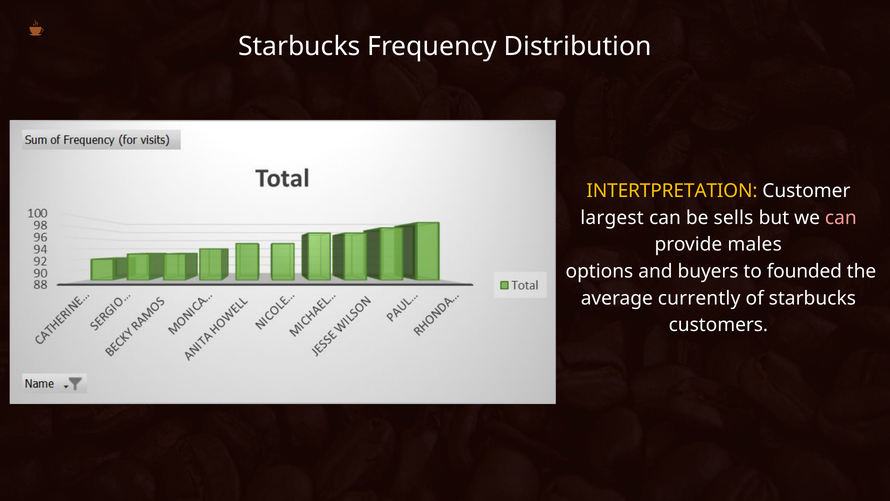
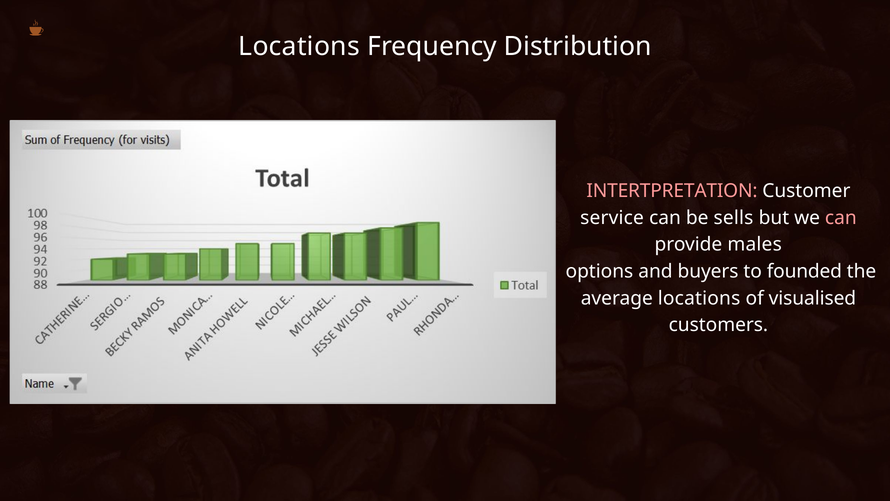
Starbucks: Starbucks -> Locations (299, 46)
INTERTPRETATION colour: yellow -> pink (672, 191)
largest: largest -> service (612, 218)
average currently: currently -> locations (699, 298)
of starbucks: starbucks -> visualised (812, 298)
